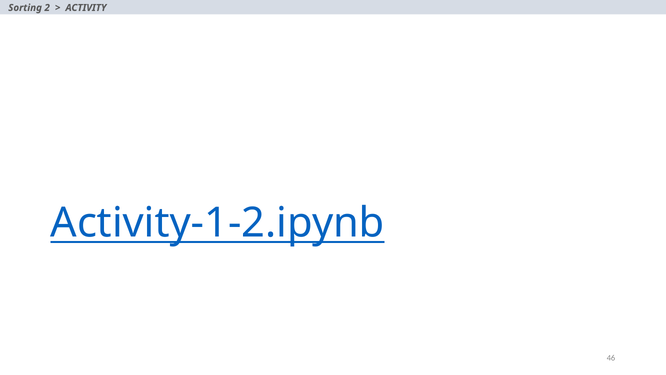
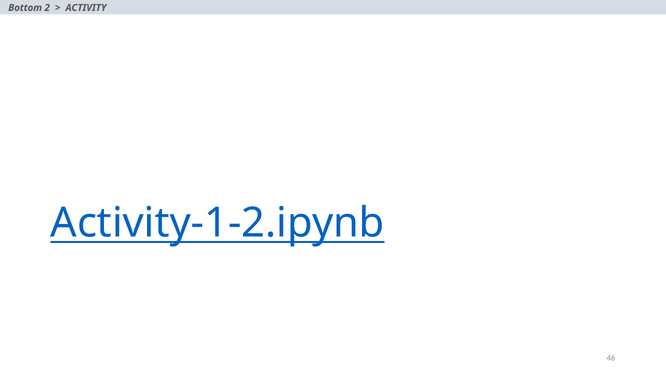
Sorting: Sorting -> Bottom (25, 8)
